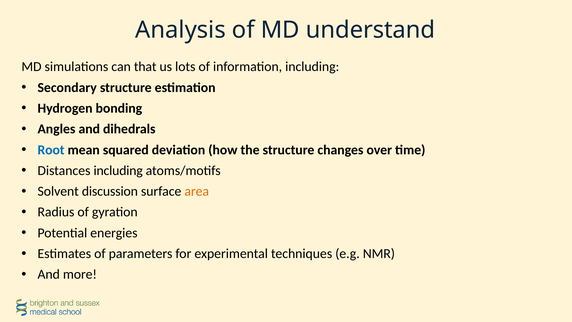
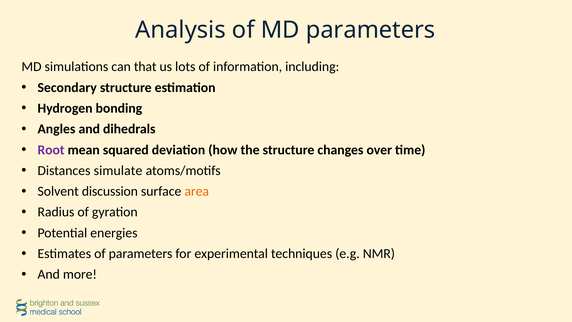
MD understand: understand -> parameters (371, 30)
Root colour: blue -> purple (51, 150)
Distances including: including -> simulate (118, 170)
